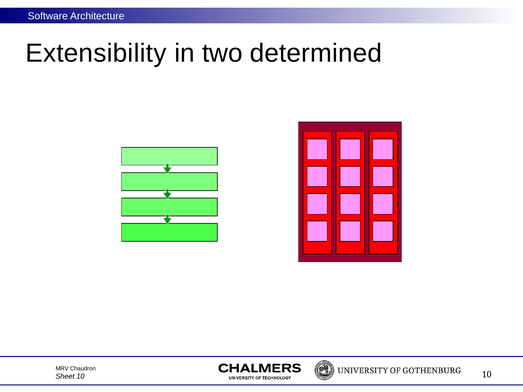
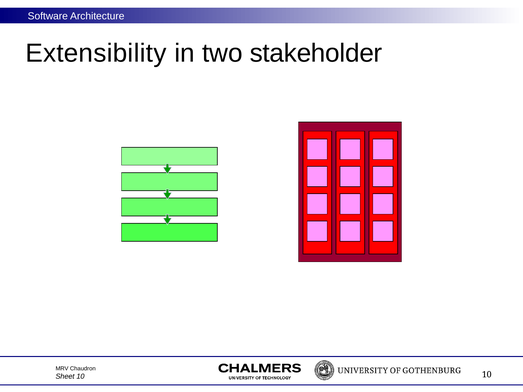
determined: determined -> stakeholder (316, 53)
